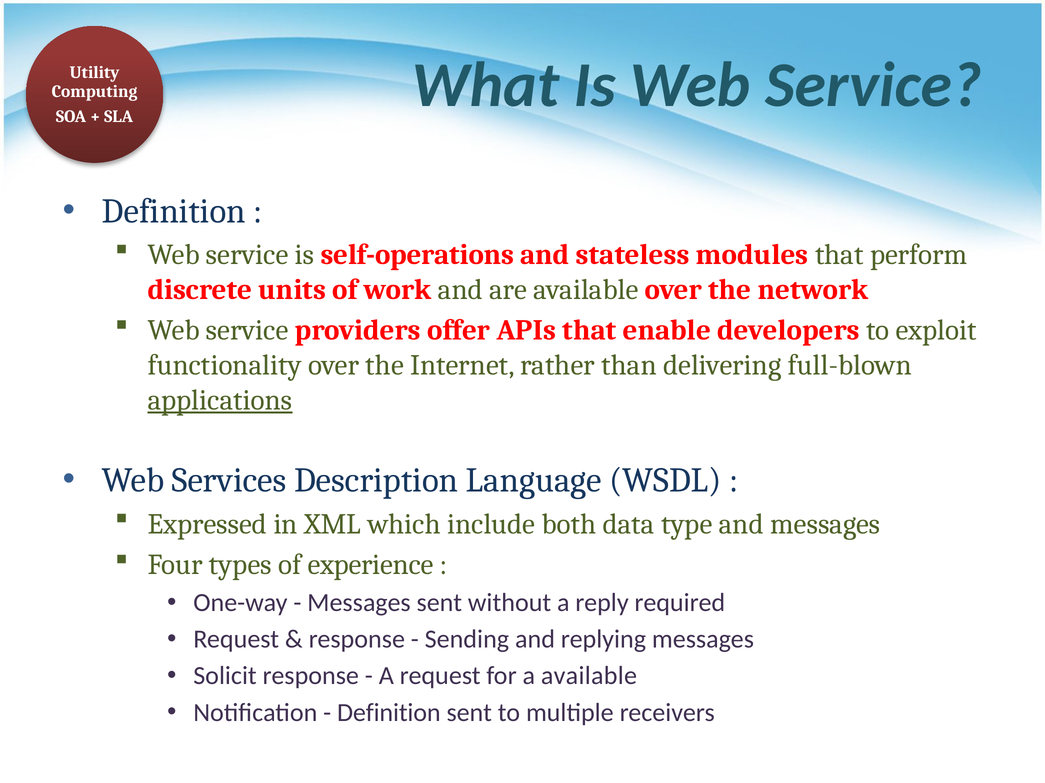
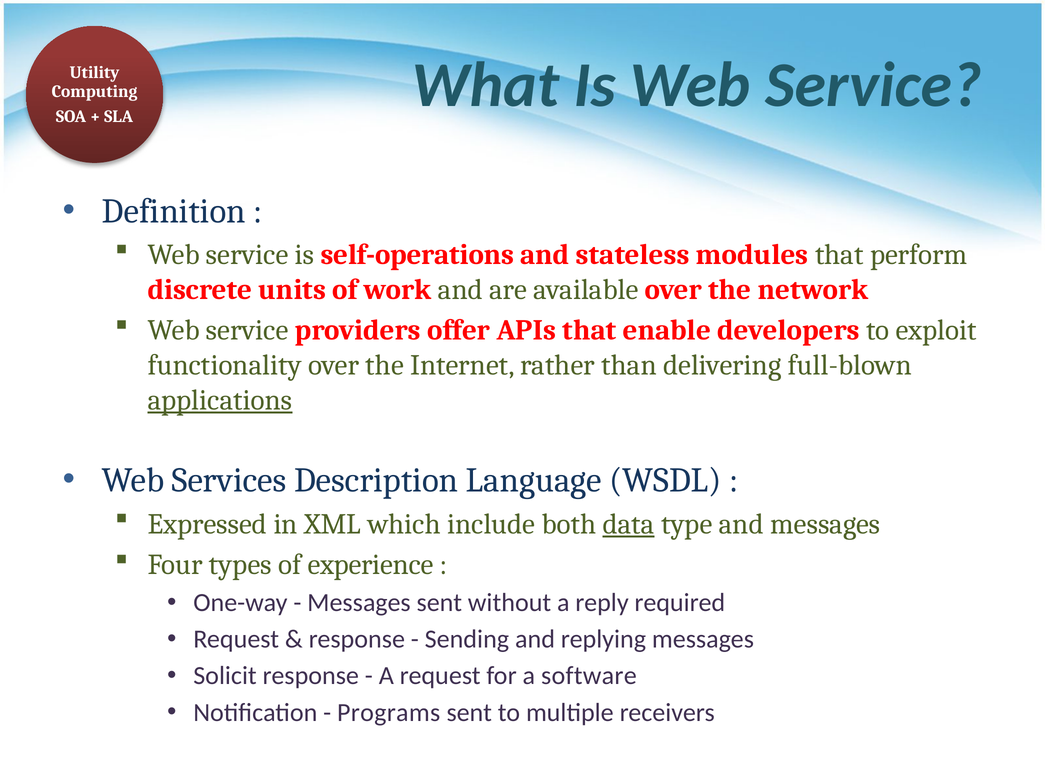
data underline: none -> present (629, 525)
a available: available -> software (589, 677)
Definition: Definition -> Programs (389, 713)
